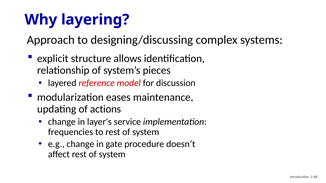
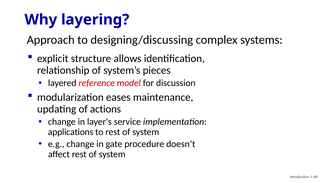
frequencies: frequencies -> applications (71, 132)
